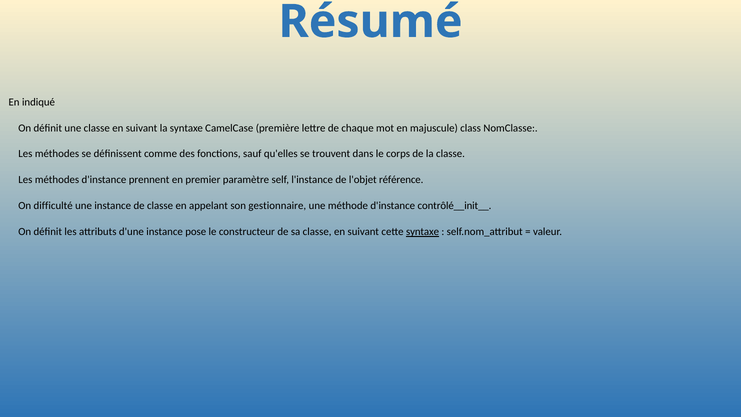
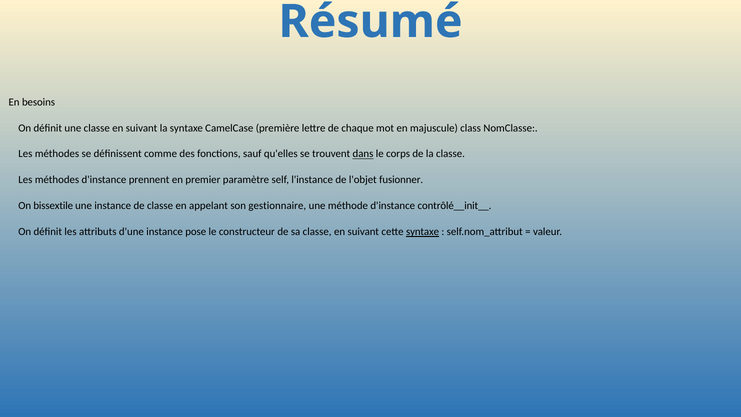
indiqué: indiqué -> besoins (39, 102)
dans underline: none -> present (363, 154)
référence: référence -> fusionner (401, 180)
difficulté: difficulté -> bissextile (53, 206)
